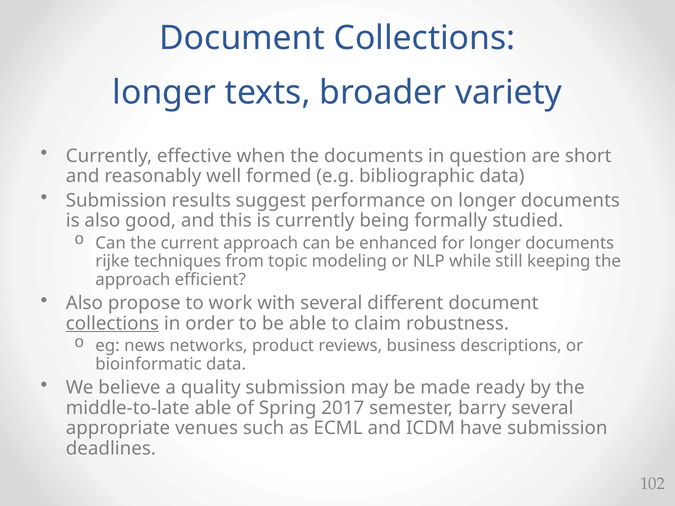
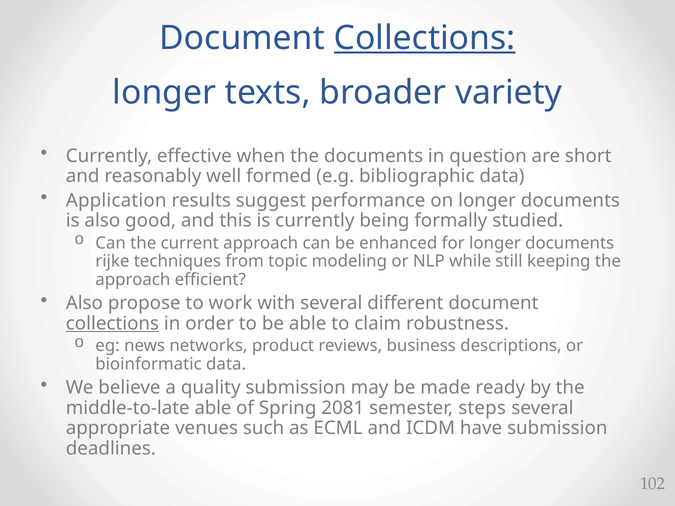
Collections underline: none -> present (425, 38)
Submission: Submission -> Application (116, 201)
2017: 2017 -> 2081 (343, 408)
barry: barry -> steps (482, 408)
